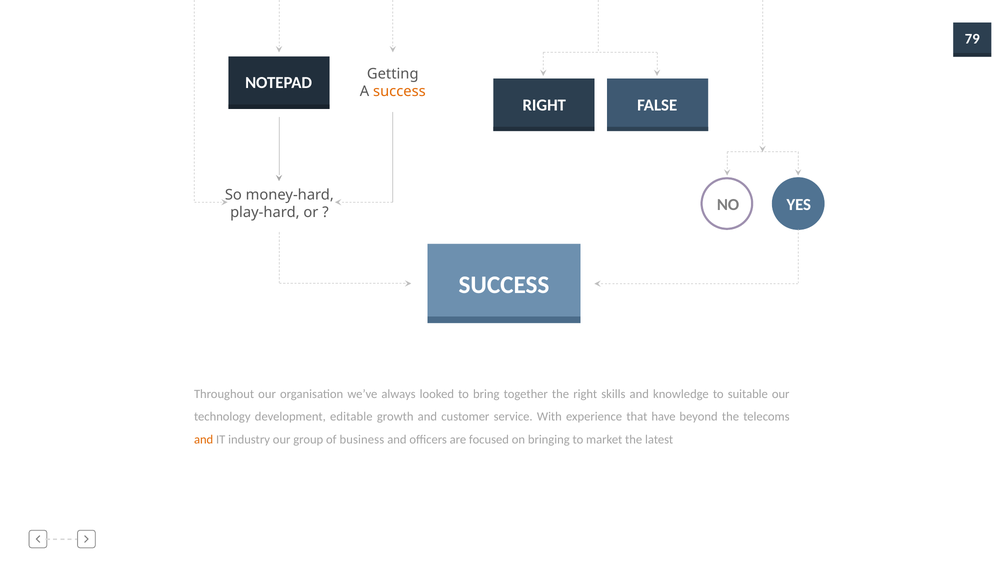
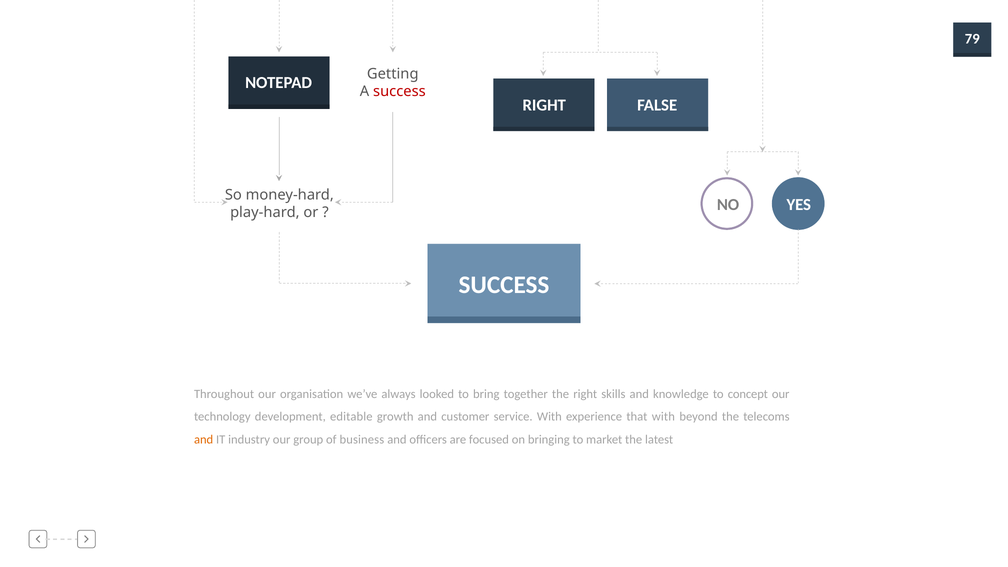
success colour: orange -> red (399, 92)
suitable: suitable -> concept (748, 394)
that have: have -> with (663, 417)
